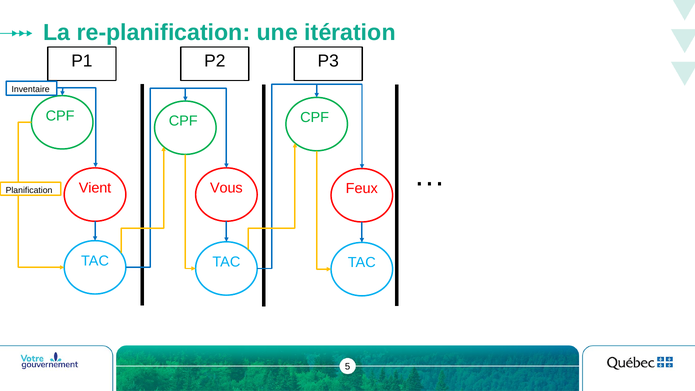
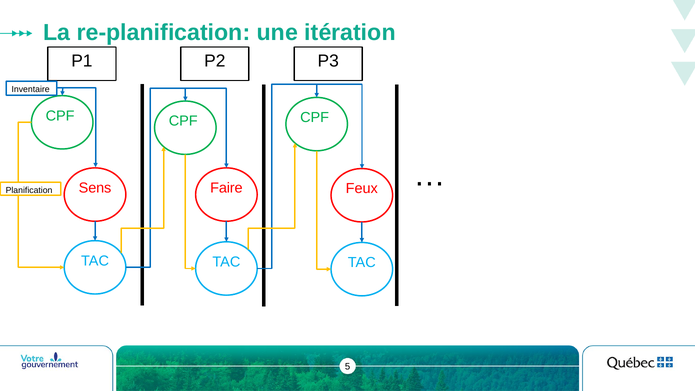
Vient: Vient -> Sens (95, 188)
Vous: Vous -> Faire (226, 188)
